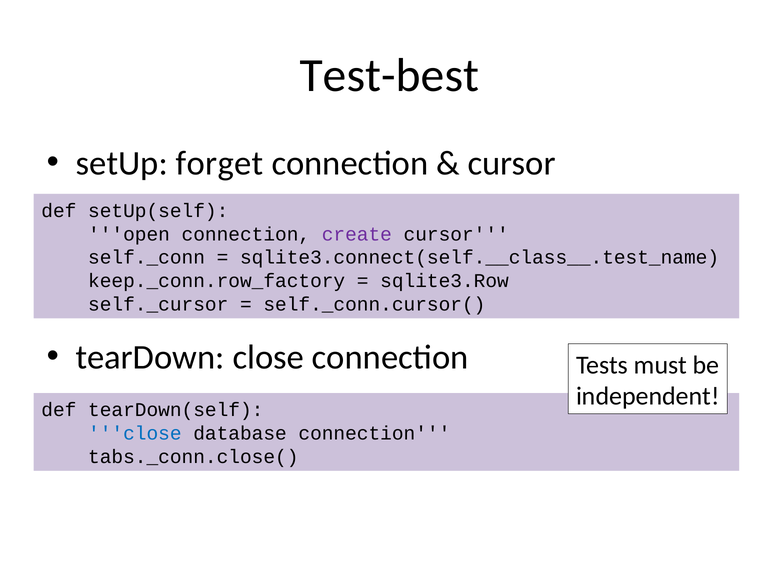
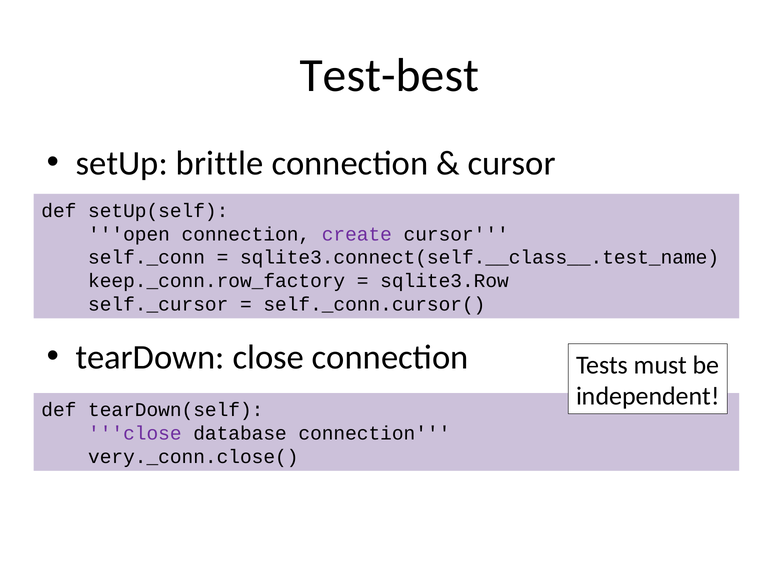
forget: forget -> brittle (220, 163)
close colour: blue -> purple (135, 433)
tabs._conn.close(: tabs._conn.close( -> very._conn.close( (193, 457)
